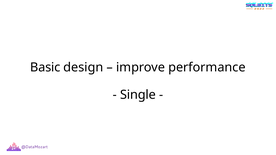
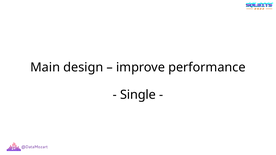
Basic: Basic -> Main (45, 67)
